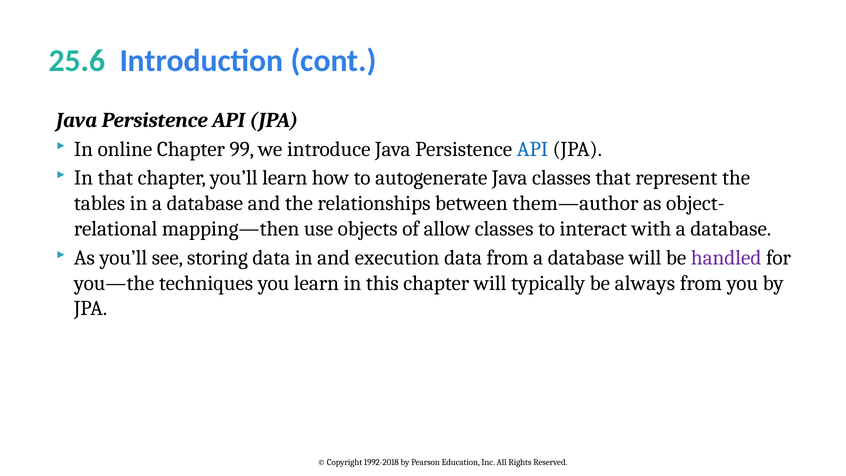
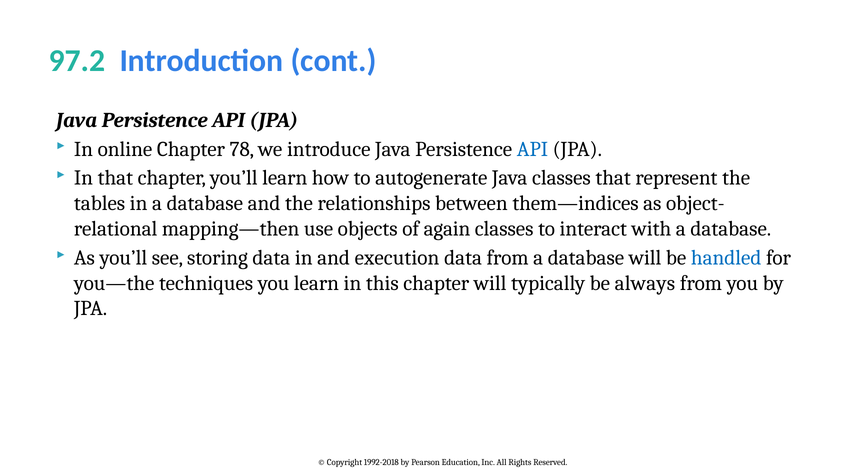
25.6: 25.6 -> 97.2 (77, 61)
99: 99 -> 78 (242, 149)
them—author: them—author -> them—indices (576, 203)
allow: allow -> again (447, 229)
handled colour: purple -> blue (726, 258)
